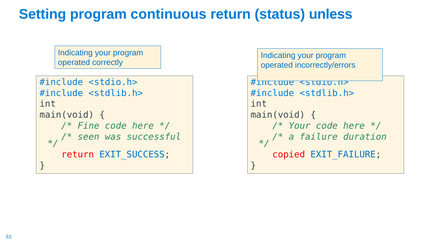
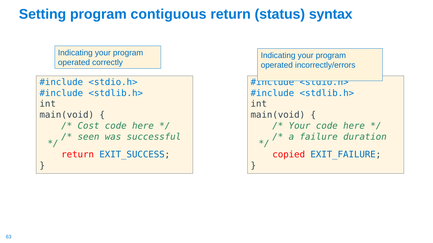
continuous: continuous -> contiguous (169, 14)
unless: unless -> syntax (331, 14)
Fine: Fine -> Cost (89, 126)
